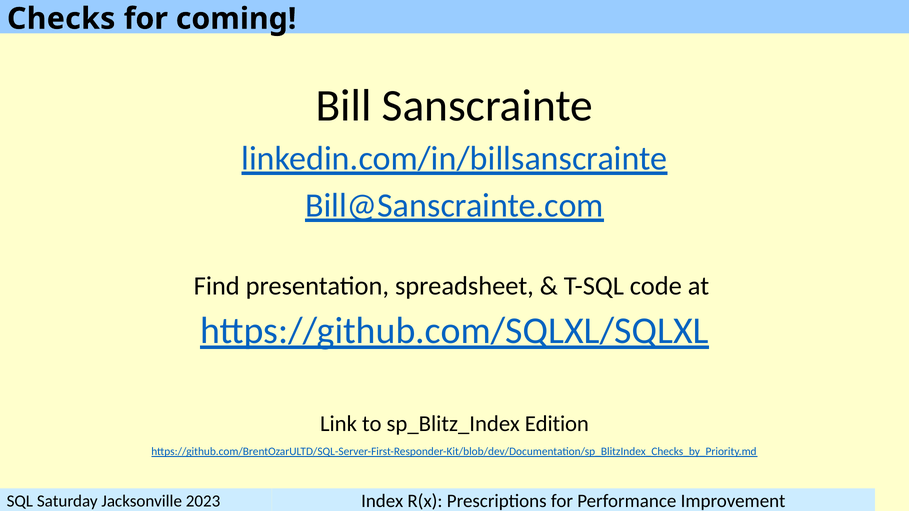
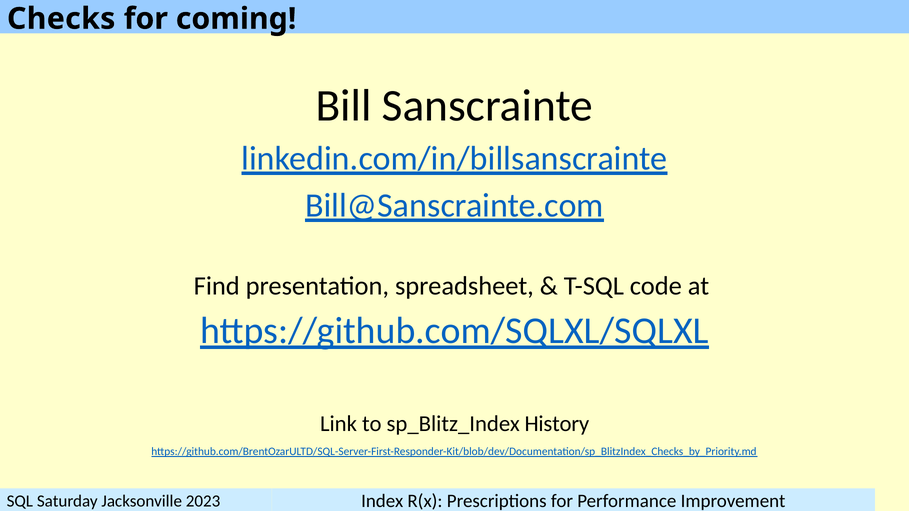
Edition: Edition -> History (557, 424)
